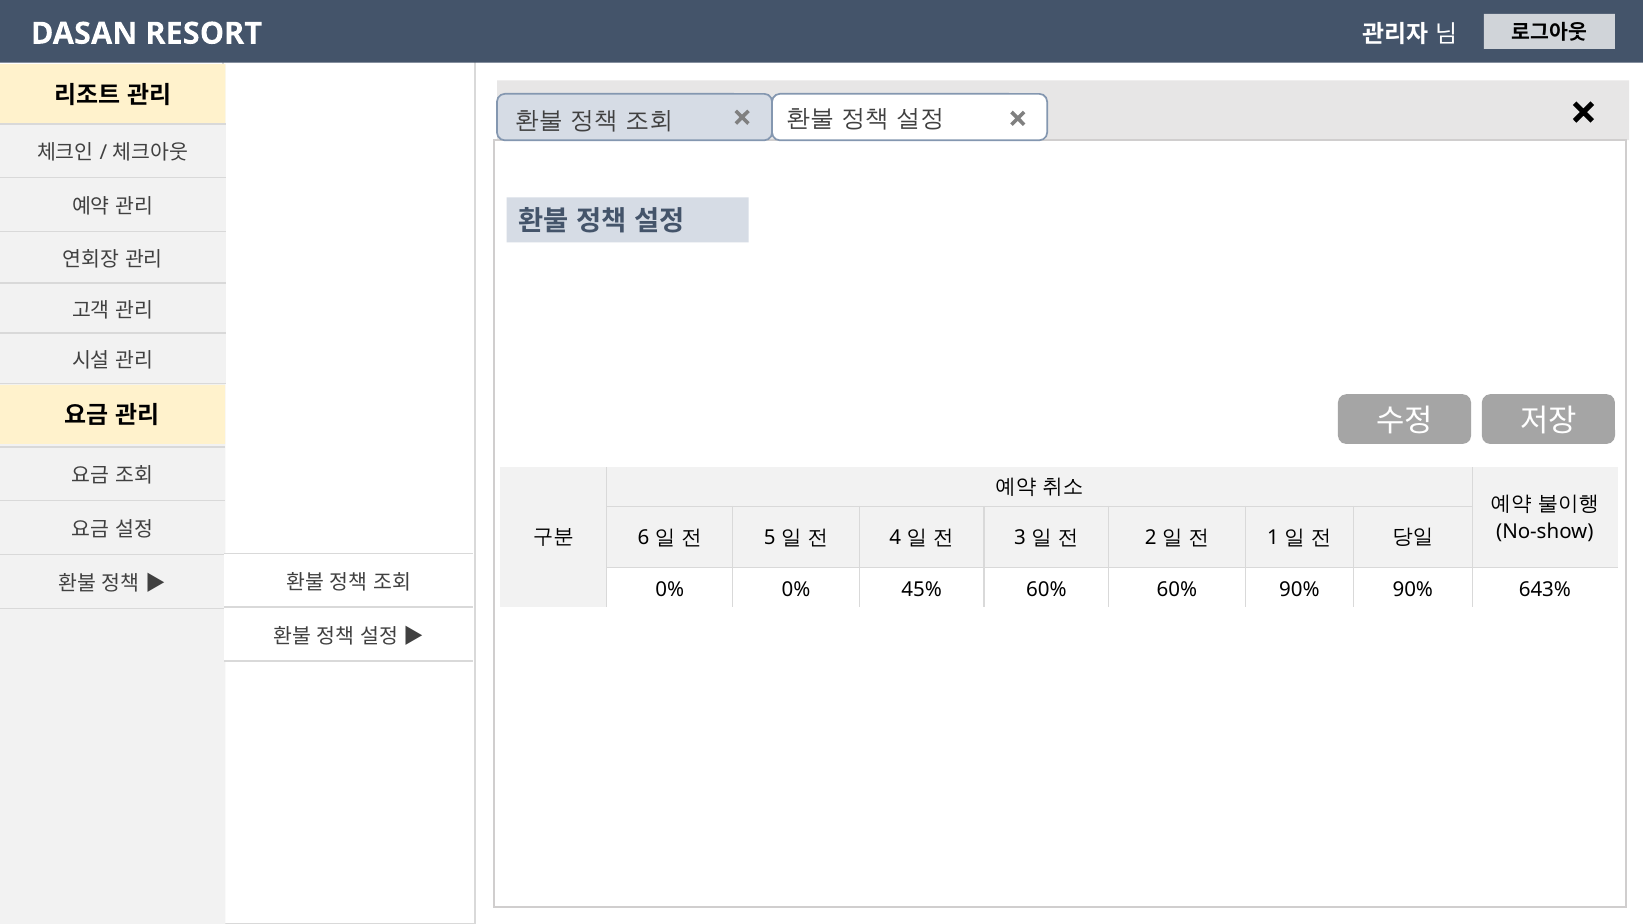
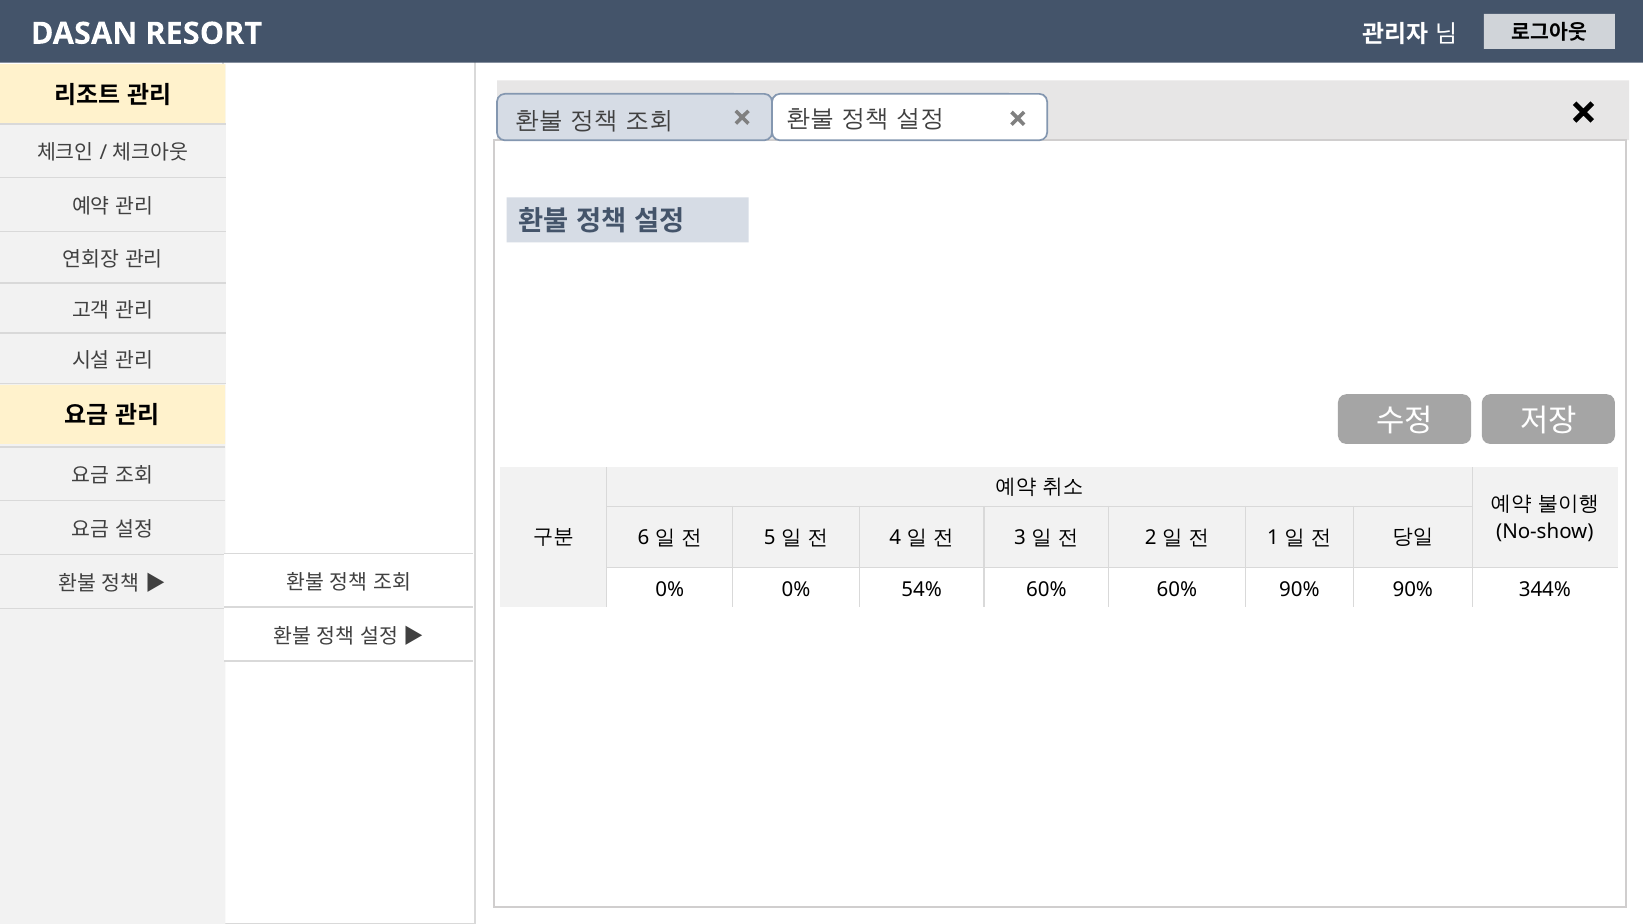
45%: 45% -> 54% (922, 589)
643%: 643% -> 344% (1545, 589)
